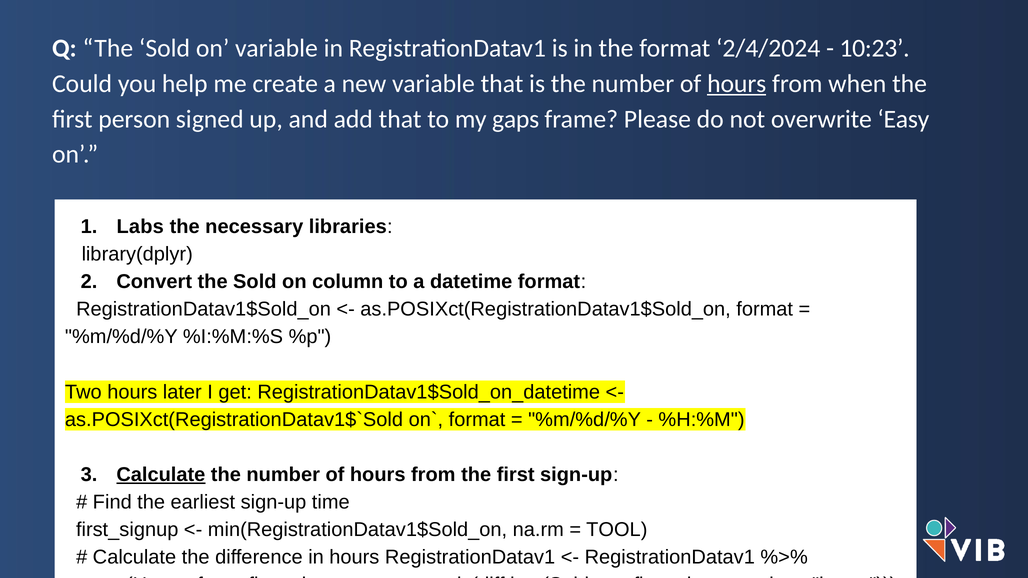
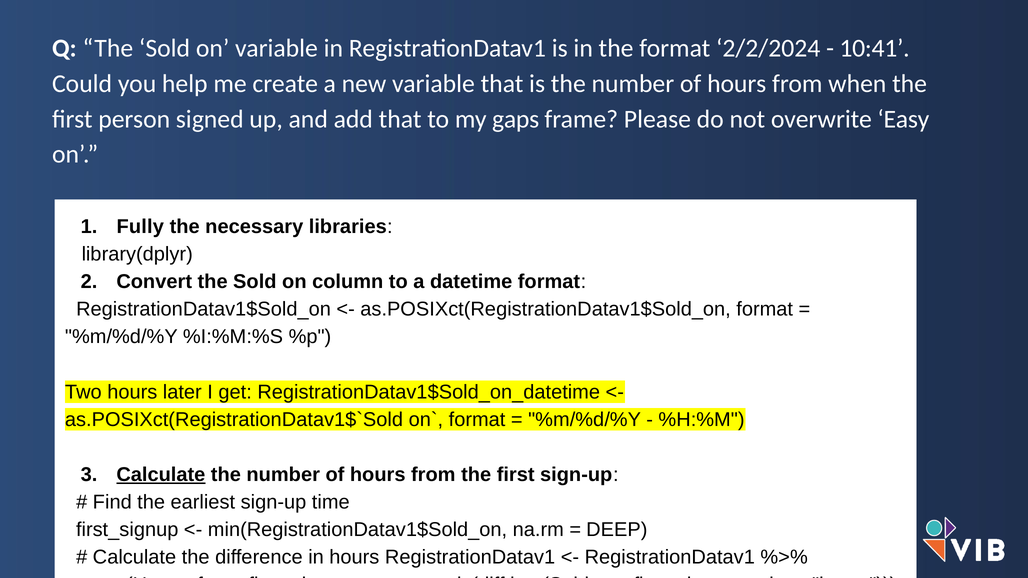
2/4/2024: 2/4/2024 -> 2/2/2024 (768, 48)
10:23: 10:23 -> 10:41 (875, 48)
hours underline: present -> none (737, 84)
Labs: Labs -> Fully (140, 227)
TOOL: TOOL -> DEEP (617, 530)
